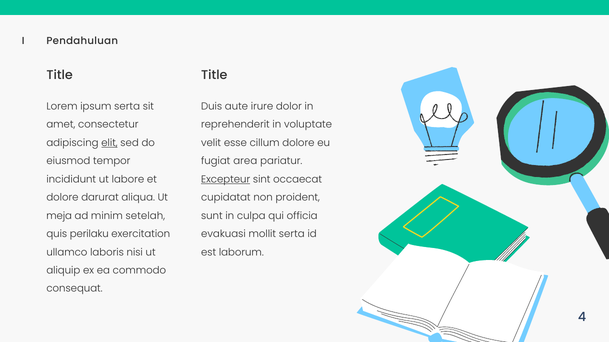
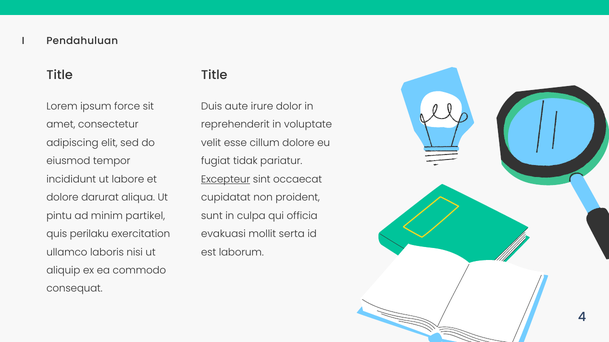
ipsum serta: serta -> force (127, 106)
elit underline: present -> none (109, 143)
area: area -> tidak (245, 161)
meja: meja -> pintu (59, 216)
setelah: setelah -> partikel (145, 216)
